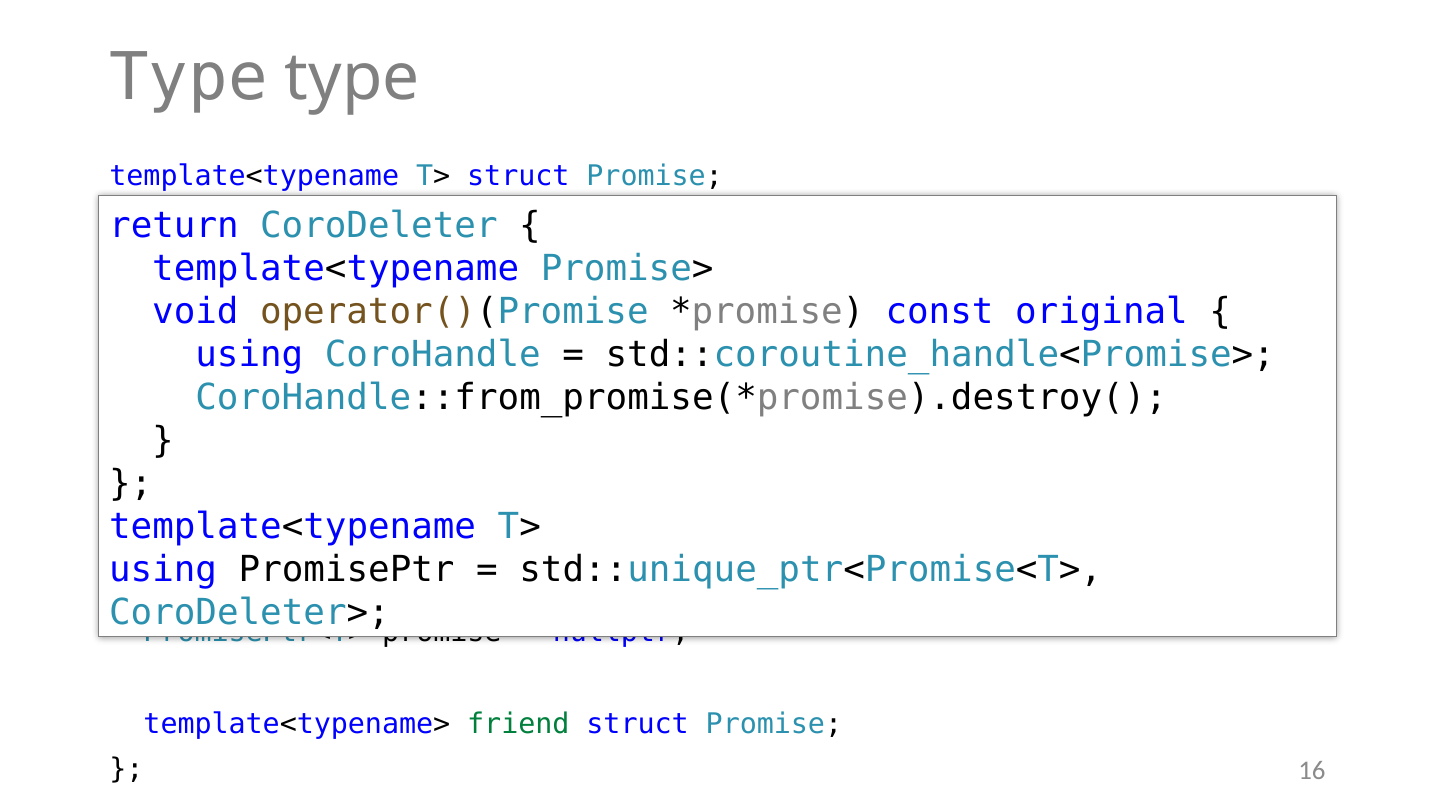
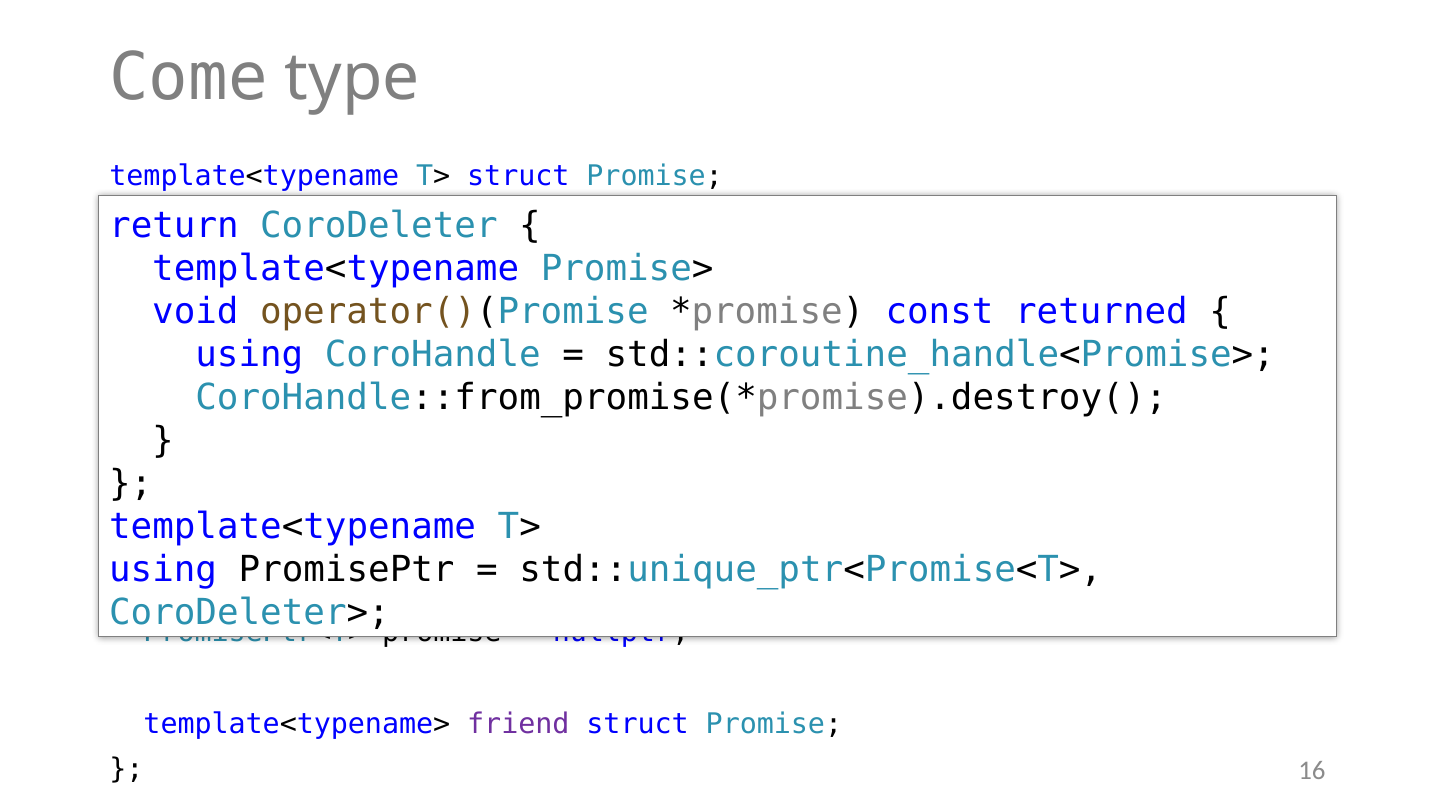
Type: Type -> Come (189, 78)
original: original -> returned (1101, 311)
friend colour: green -> purple (518, 724)
